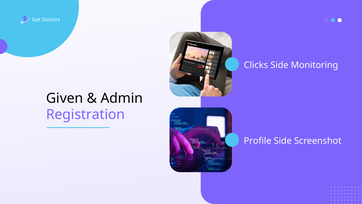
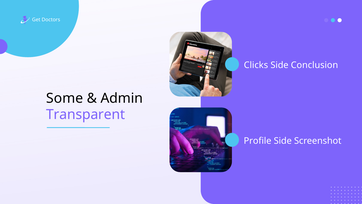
Monitoring: Monitoring -> Conclusion (314, 65)
Given: Given -> Some (65, 98)
Registration: Registration -> Transparent (86, 114)
